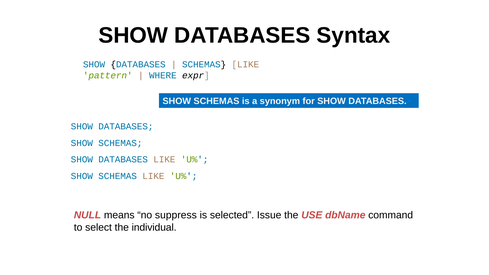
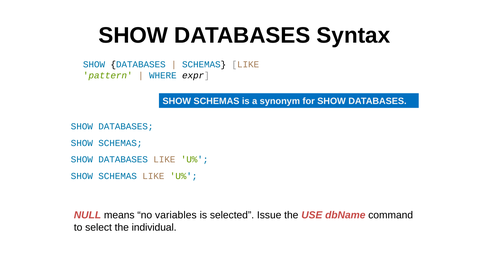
suppress: suppress -> variables (176, 215)
